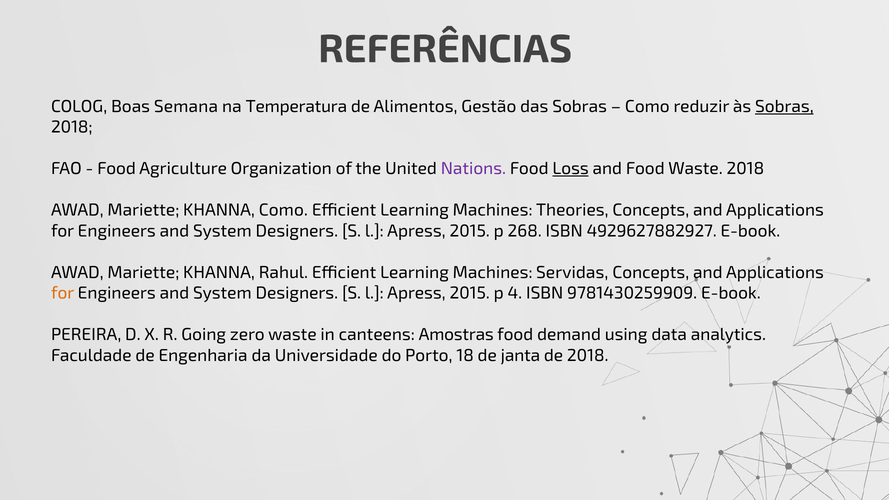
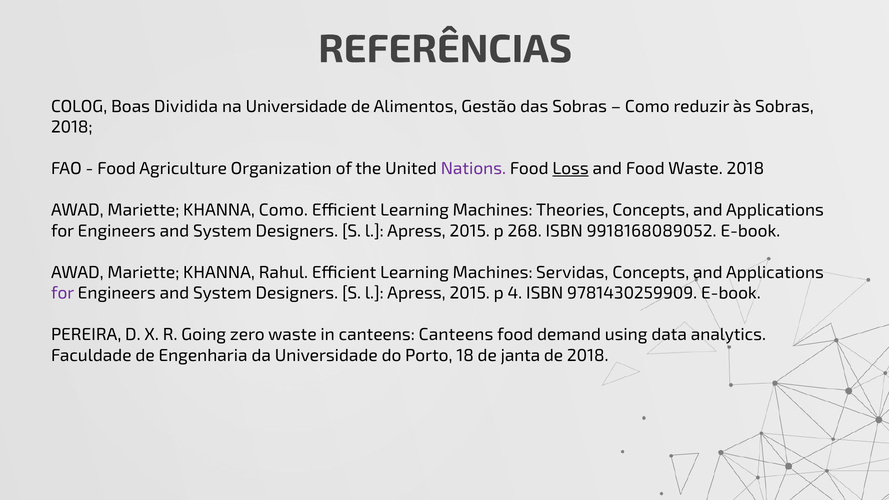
Semana: Semana -> Dividida (186, 106)
na Temperatura: Temperatura -> Universidade (296, 106)
Sobras underline: present -> none (784, 106)
4929627882927: 4929627882927 -> 9918168089052 (652, 231)
for colour: orange -> purple (63, 293)
canteens Amostras: Amostras -> Canteens (456, 335)
